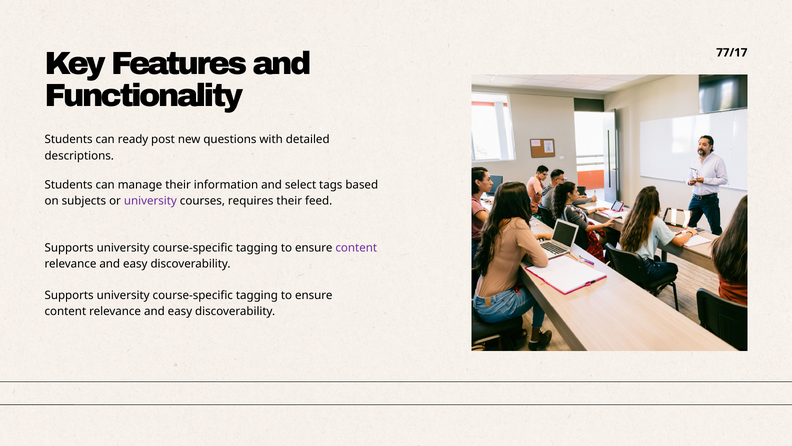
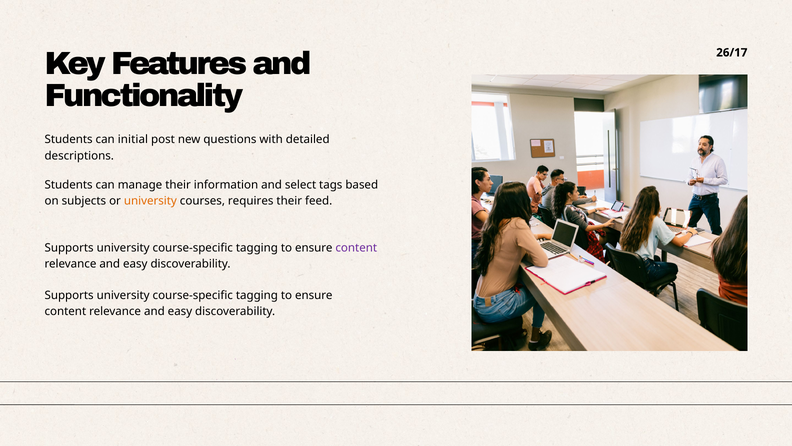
77/17: 77/17 -> 26/17 (732, 53)
ready: ready -> initial (133, 139)
university colour: purple -> orange (150, 201)
